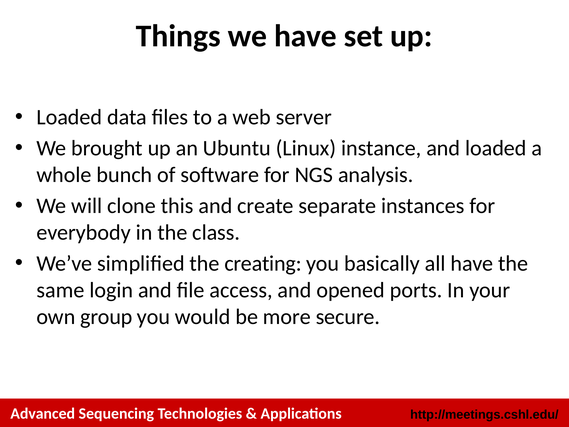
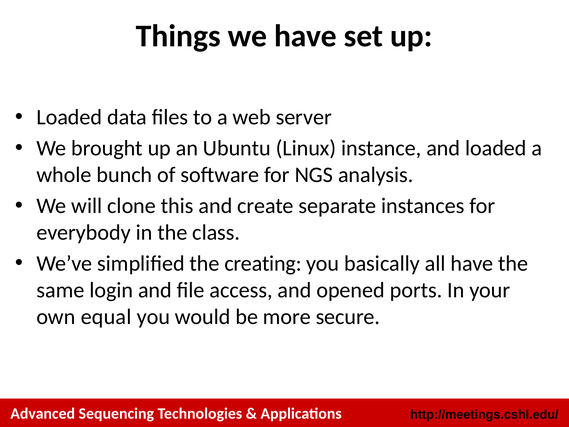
group: group -> equal (106, 317)
